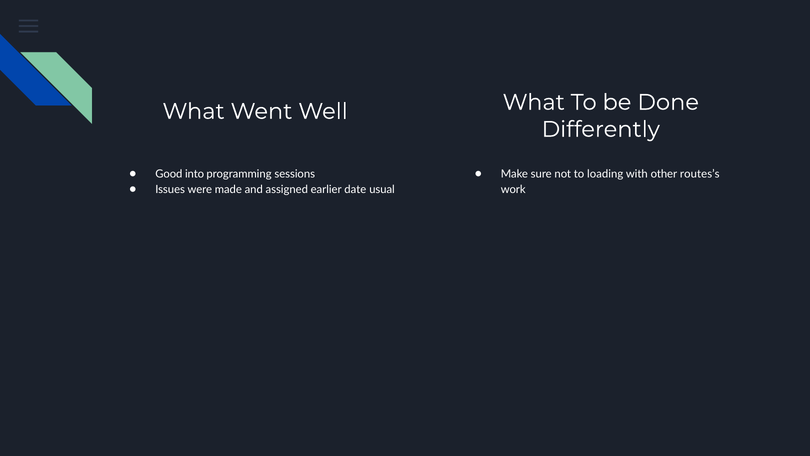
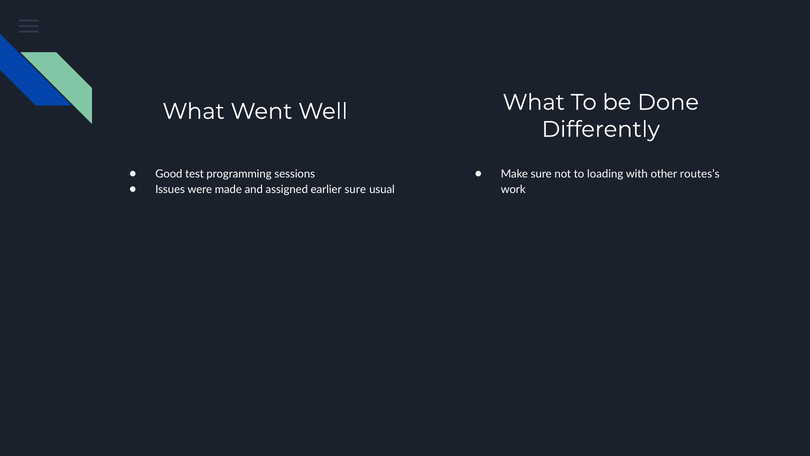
into: into -> test (195, 174)
earlier date: date -> sure (355, 189)
